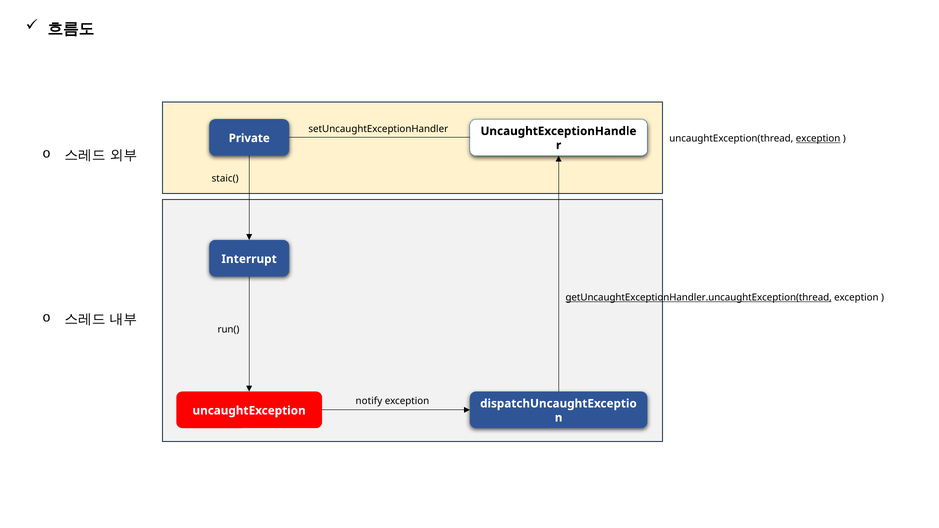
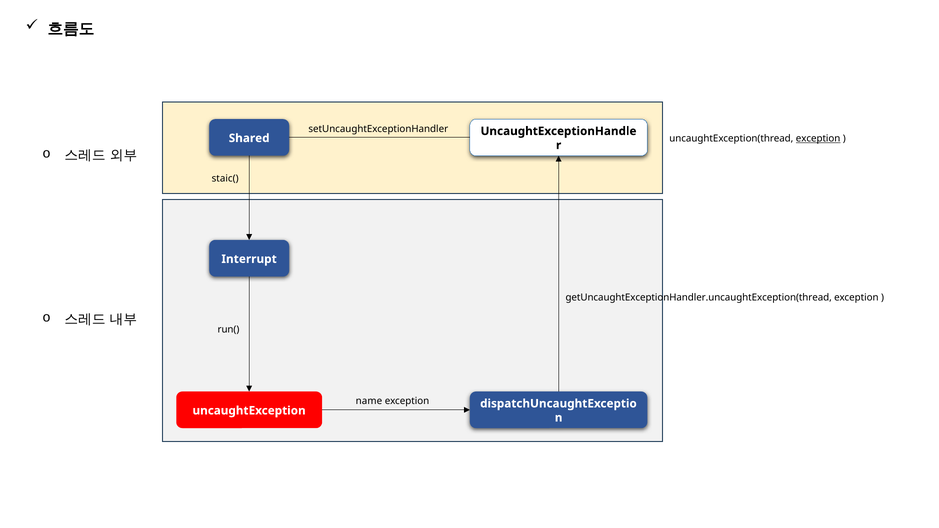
Private: Private -> Shared (249, 138)
getUncaughtExceptionHandler.uncaughtException(thread underline: present -> none (699, 298)
notify: notify -> name (369, 401)
